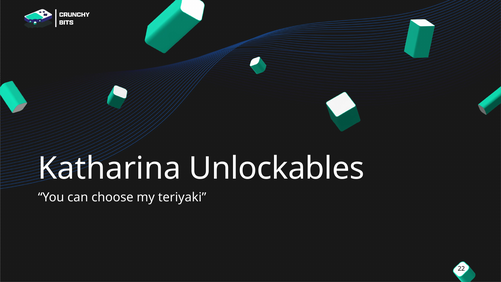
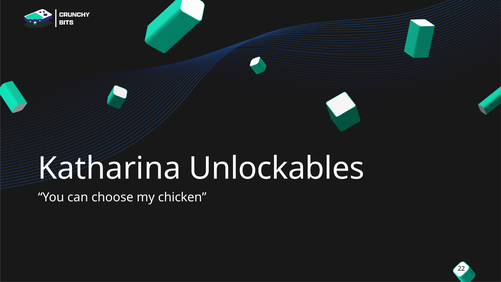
teriyaki: teriyaki -> chicken (182, 197)
